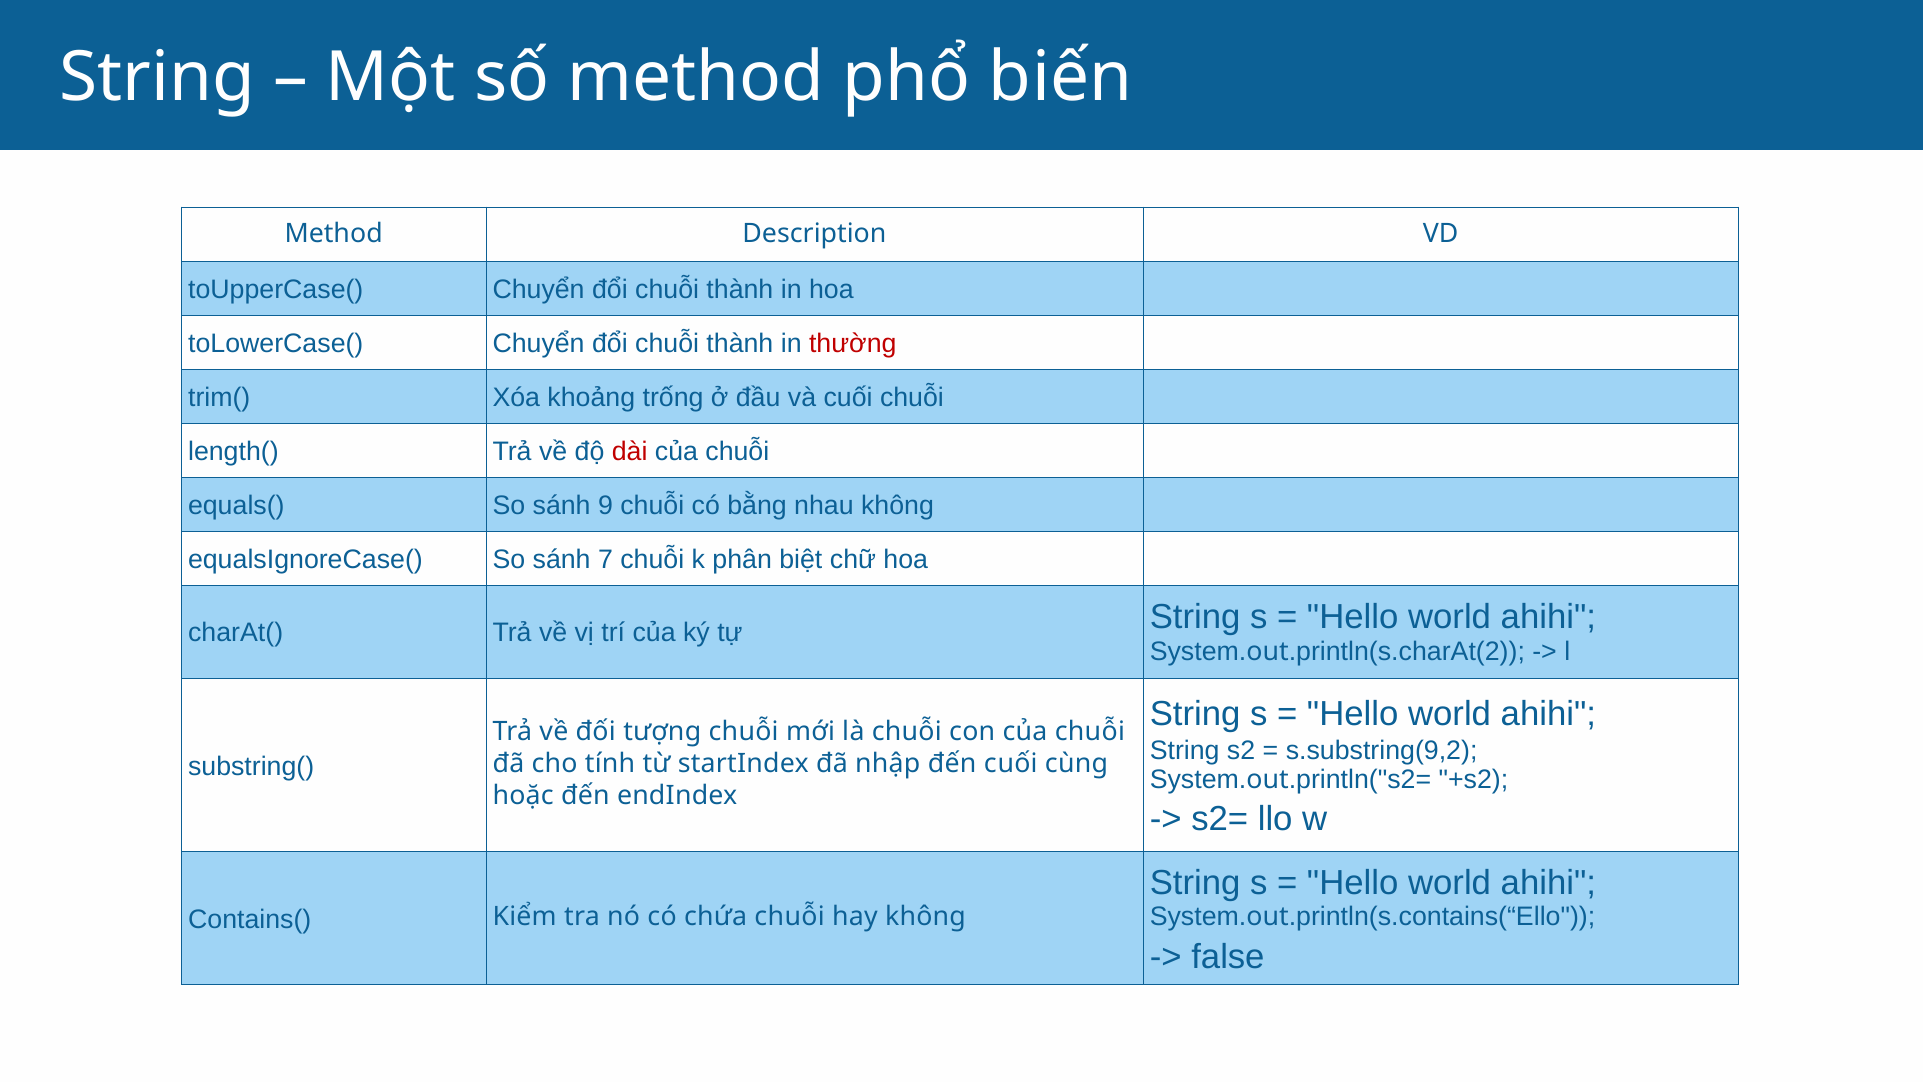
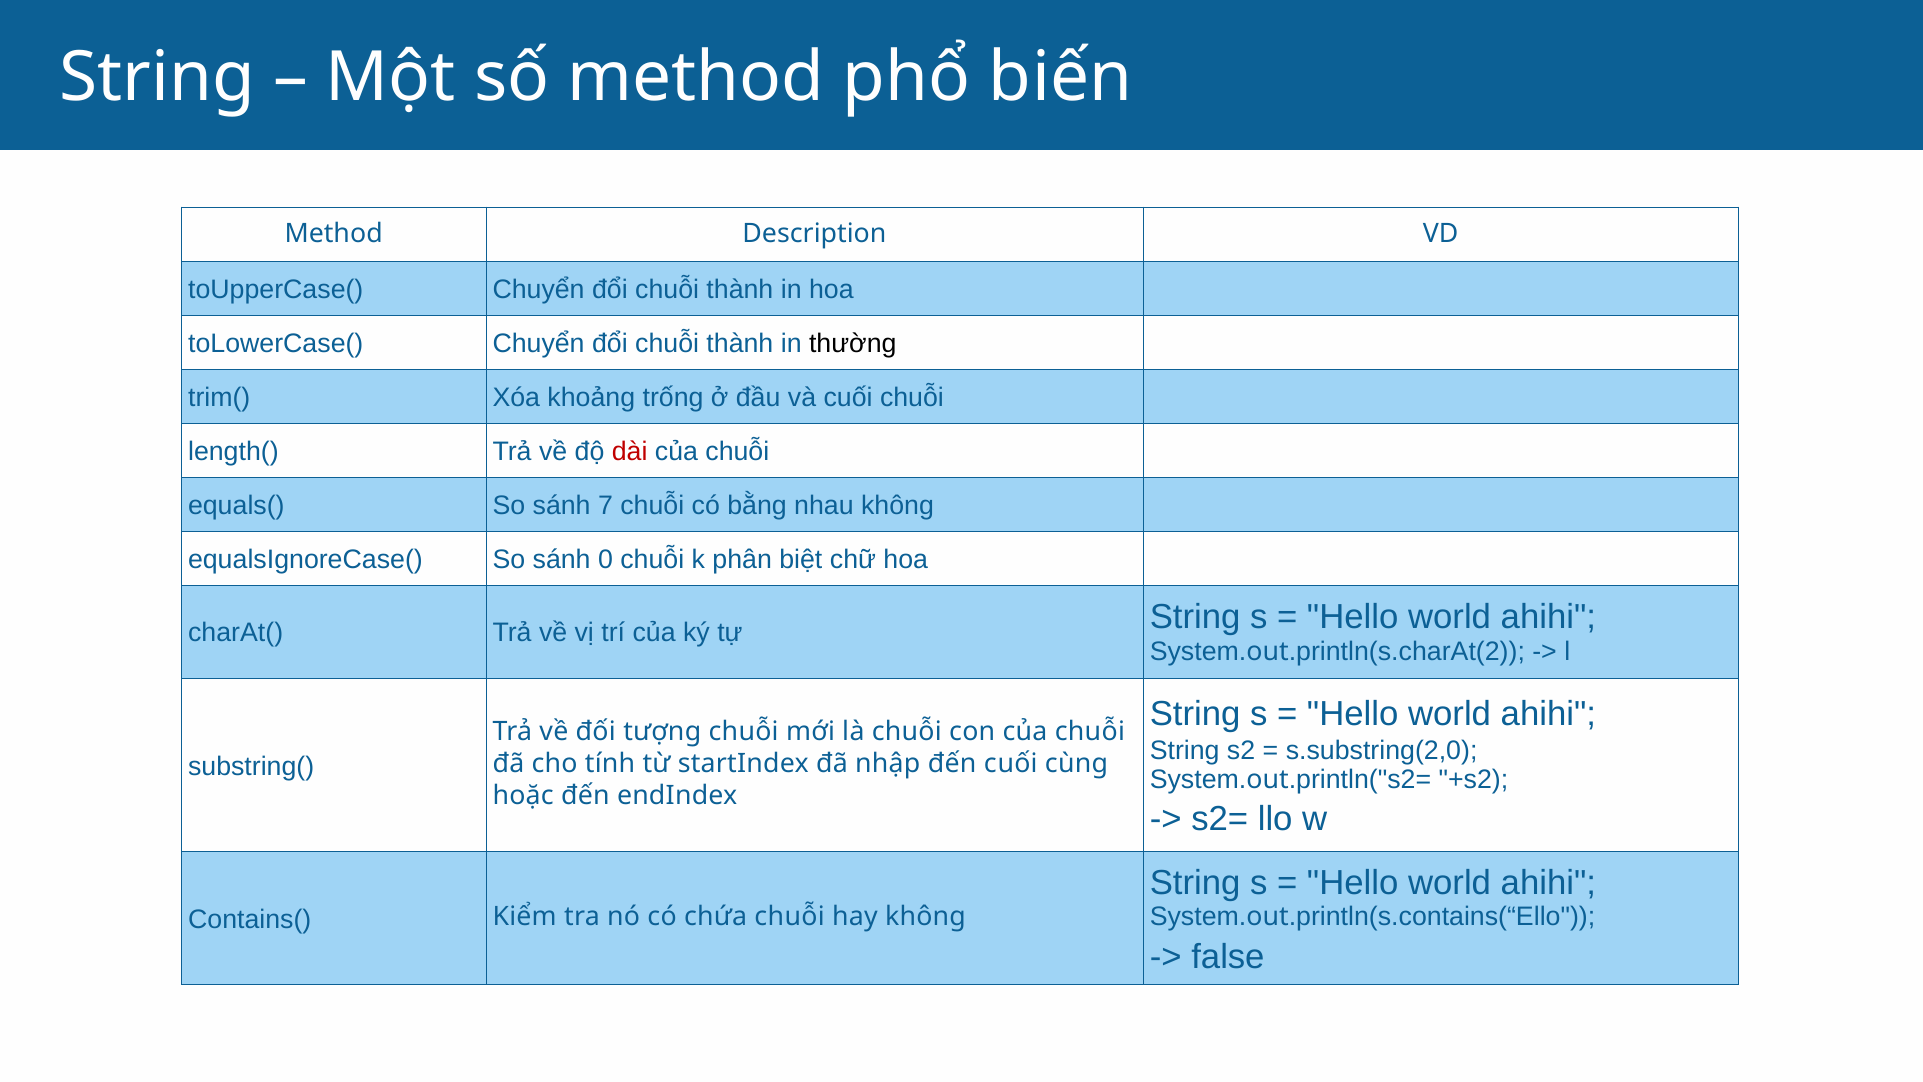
thường colour: red -> black (853, 343)
9: 9 -> 7 (606, 505)
7: 7 -> 0 (606, 559)
s.substring(9,2: s.substring(9,2 -> s.substring(2,0 (1382, 750)
